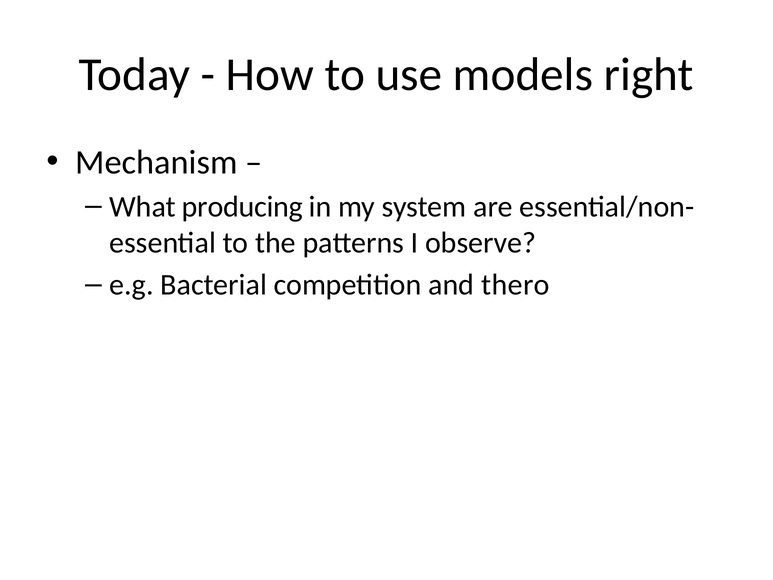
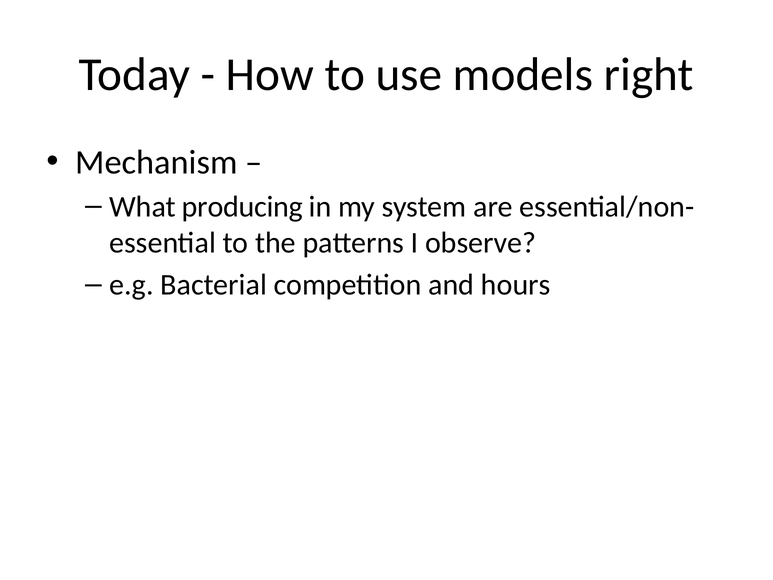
thero: thero -> hours (516, 285)
